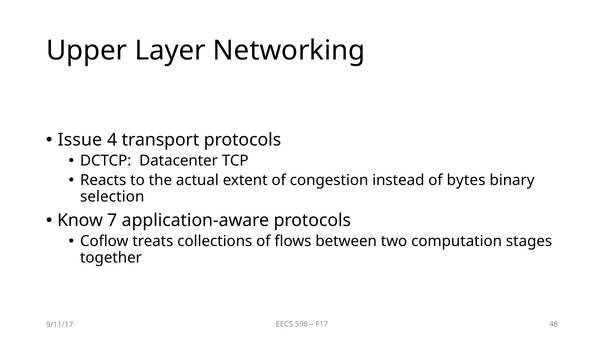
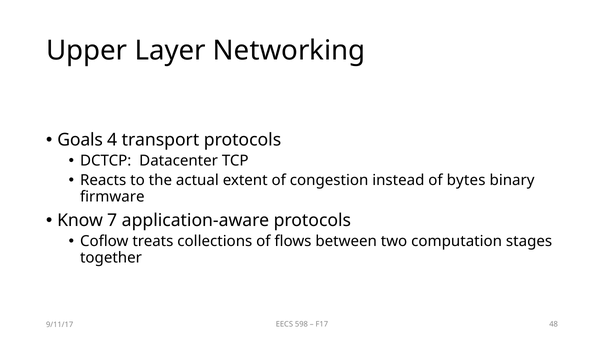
Issue: Issue -> Goals (80, 140)
selection: selection -> firmware (112, 197)
